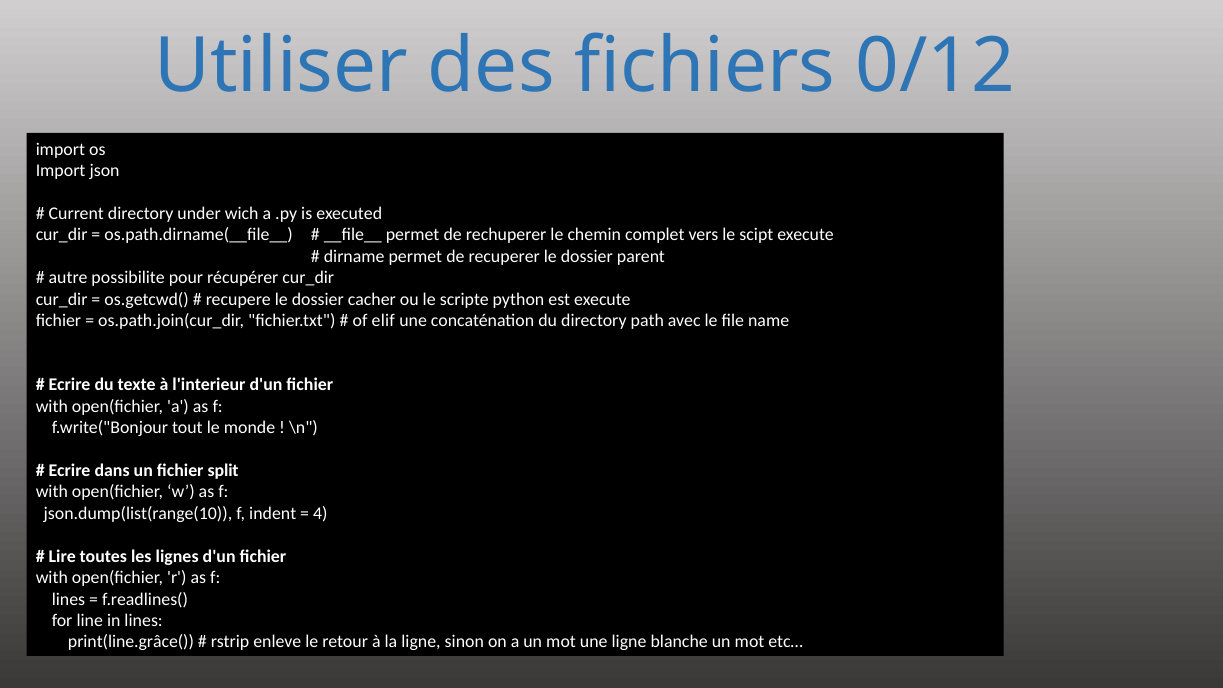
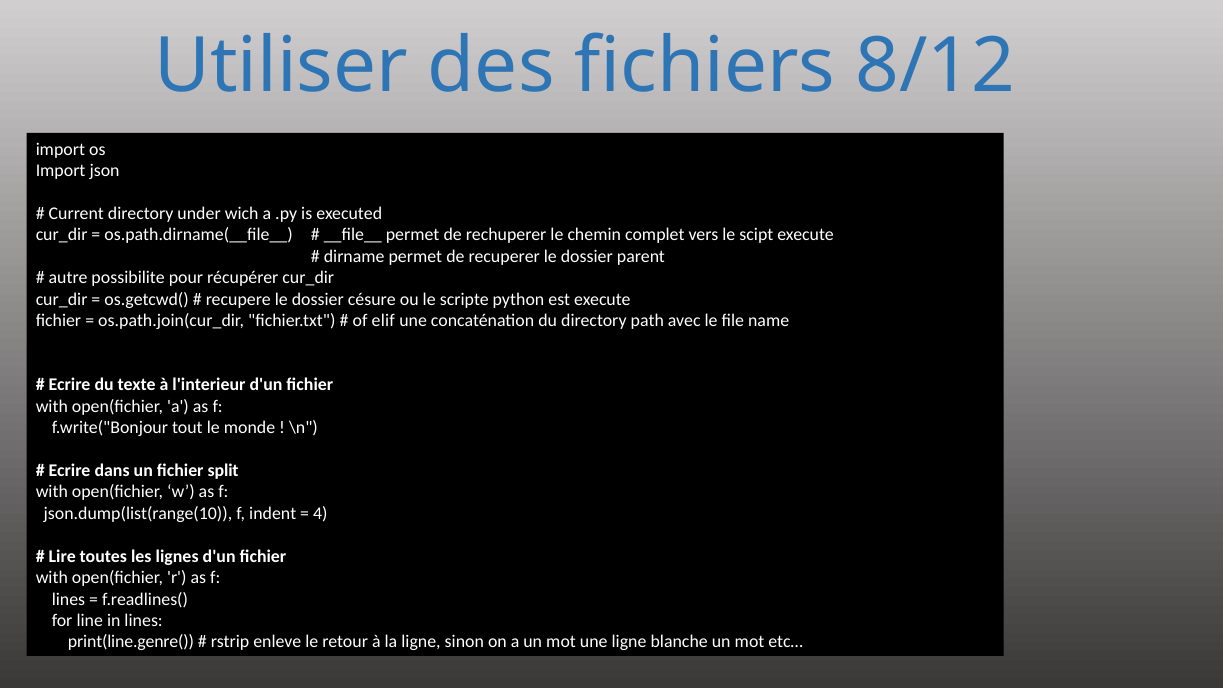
0/12: 0/12 -> 8/12 (935, 66)
cacher: cacher -> césure (372, 299)
print(line.grâce(: print(line.grâce( -> print(line.genre( (131, 642)
